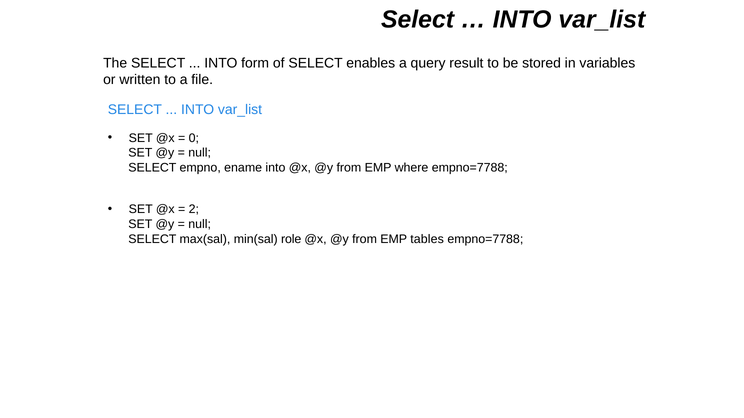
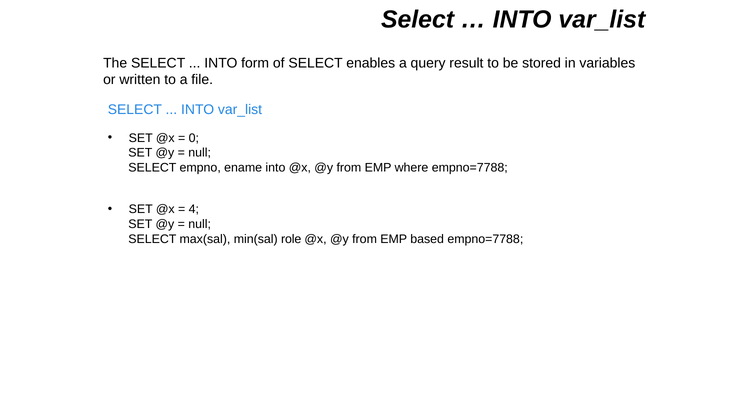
2: 2 -> 4 (194, 209)
tables: tables -> based (427, 239)
